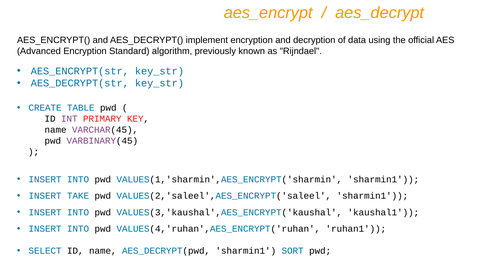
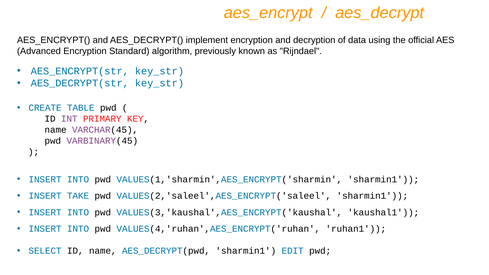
SORT: SORT -> EDIT (293, 251)
